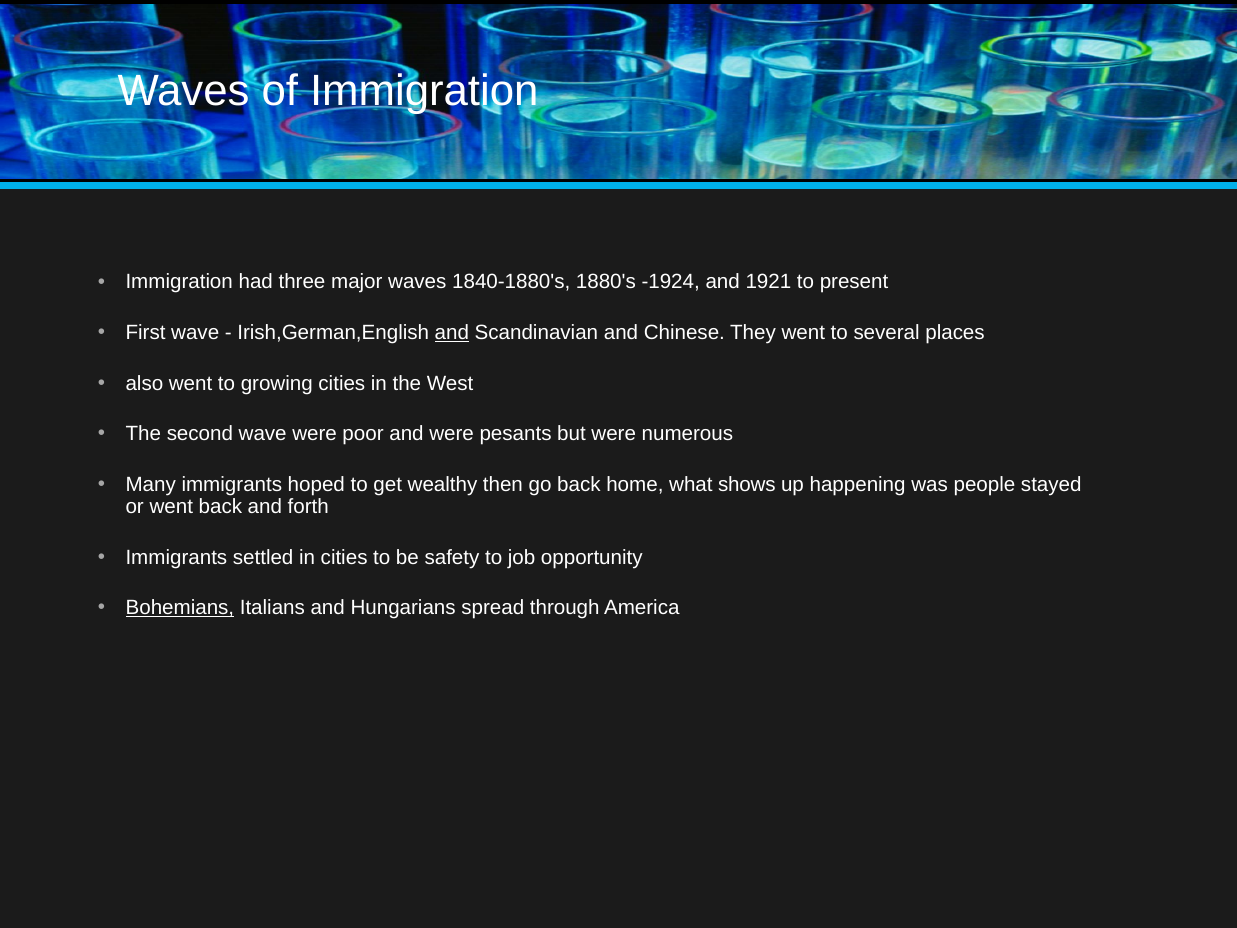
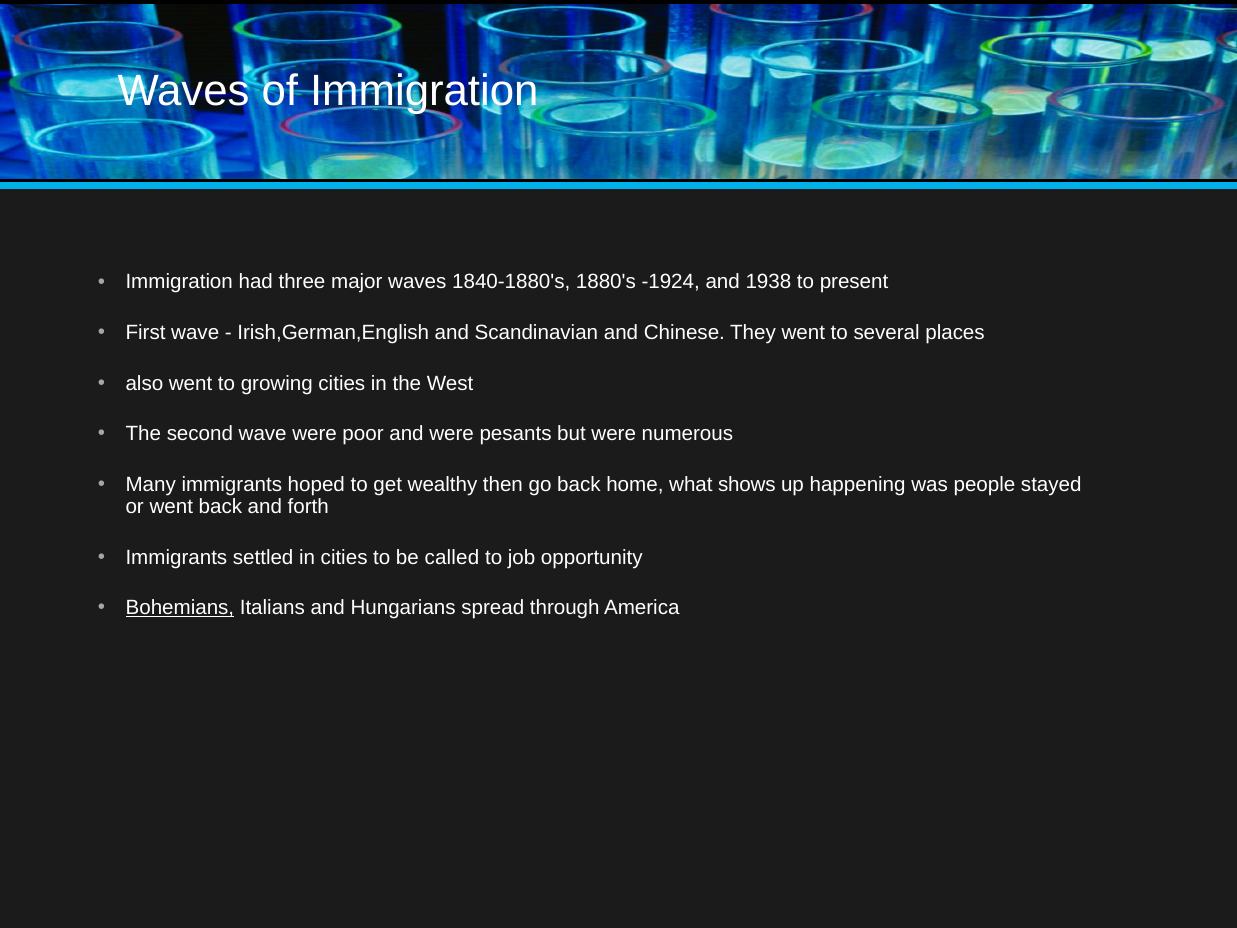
1921: 1921 -> 1938 (768, 282)
and underline: present -> none (452, 333)
safety: safety -> called (452, 557)
